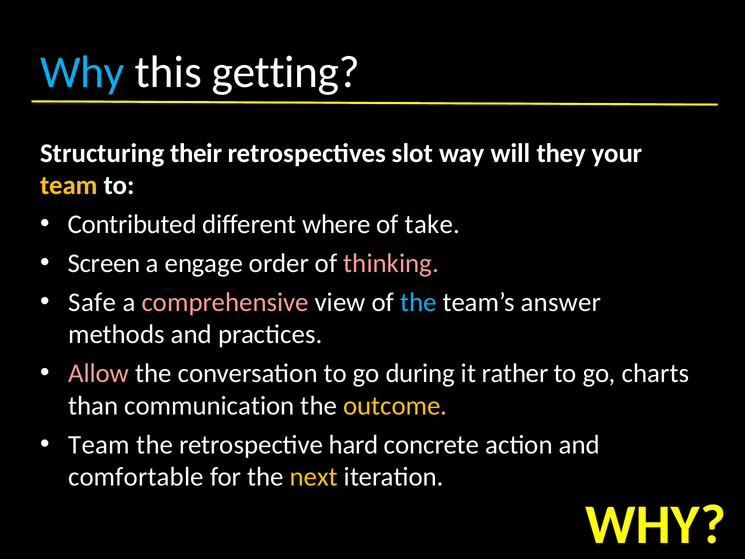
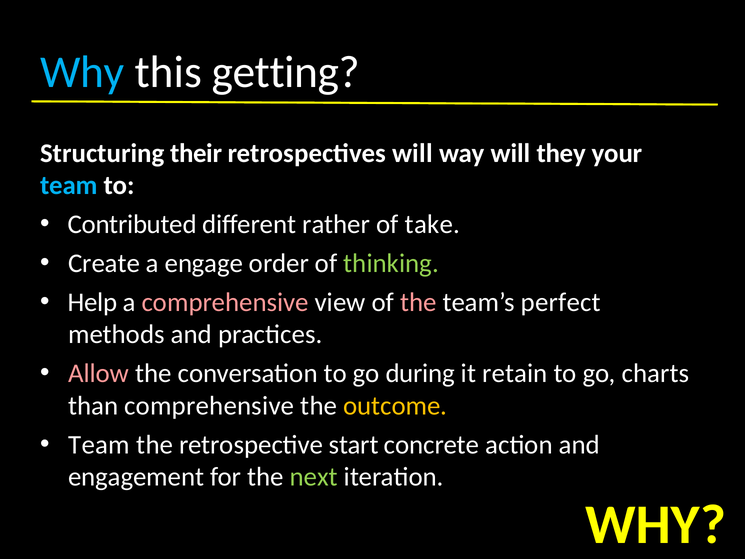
retrospectives slot: slot -> will (412, 153)
team colour: yellow -> light blue (69, 185)
where: where -> rather (336, 224)
Screen: Screen -> Create (104, 263)
thinking colour: pink -> light green (391, 263)
Safe: Safe -> Help (92, 302)
the colour: light blue -> pink (418, 302)
answer: answer -> perfect (561, 302)
rather: rather -> retain (515, 373)
than communication: communication -> comprehensive (209, 406)
hard: hard -> start (354, 444)
comfortable: comfortable -> engagement (136, 477)
next colour: yellow -> light green (314, 477)
